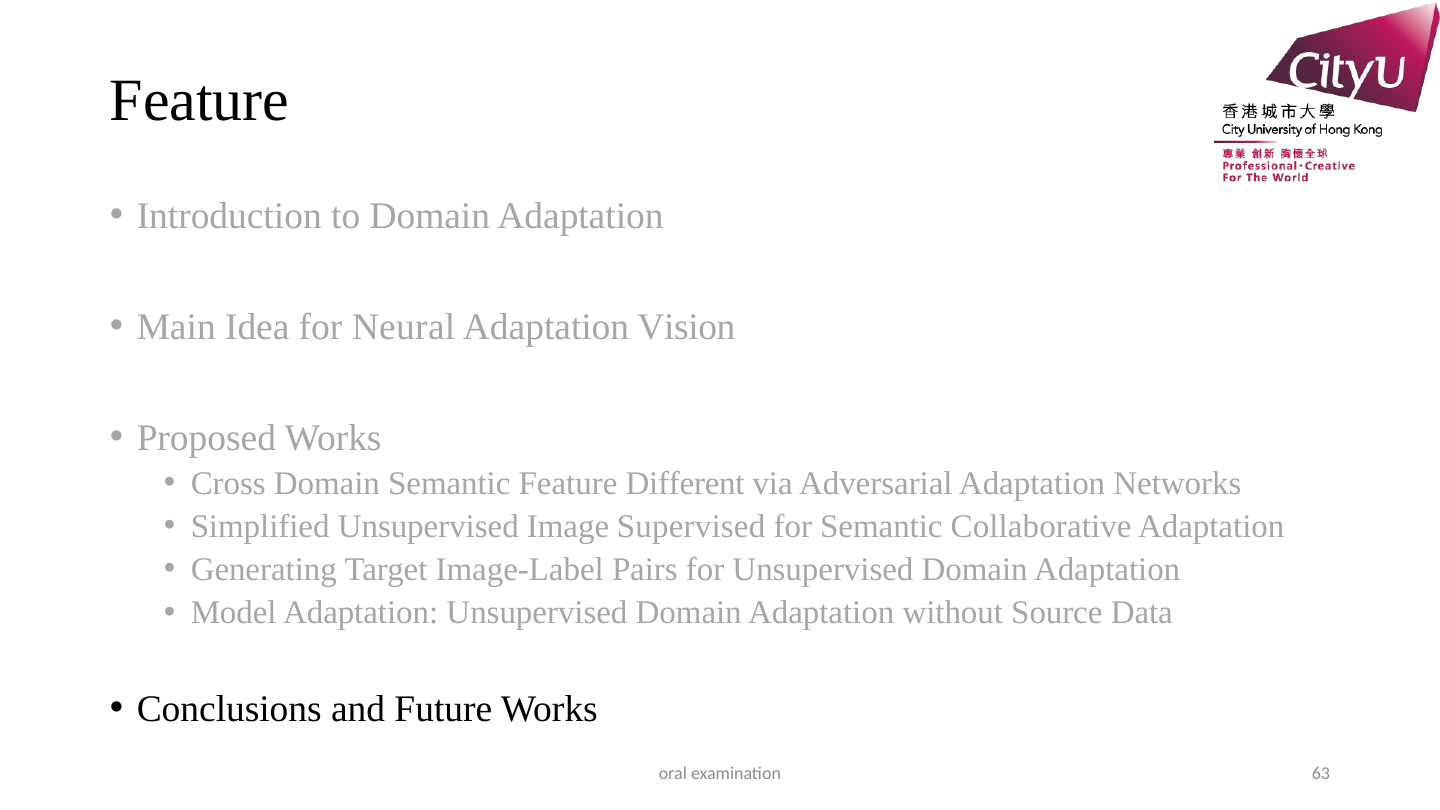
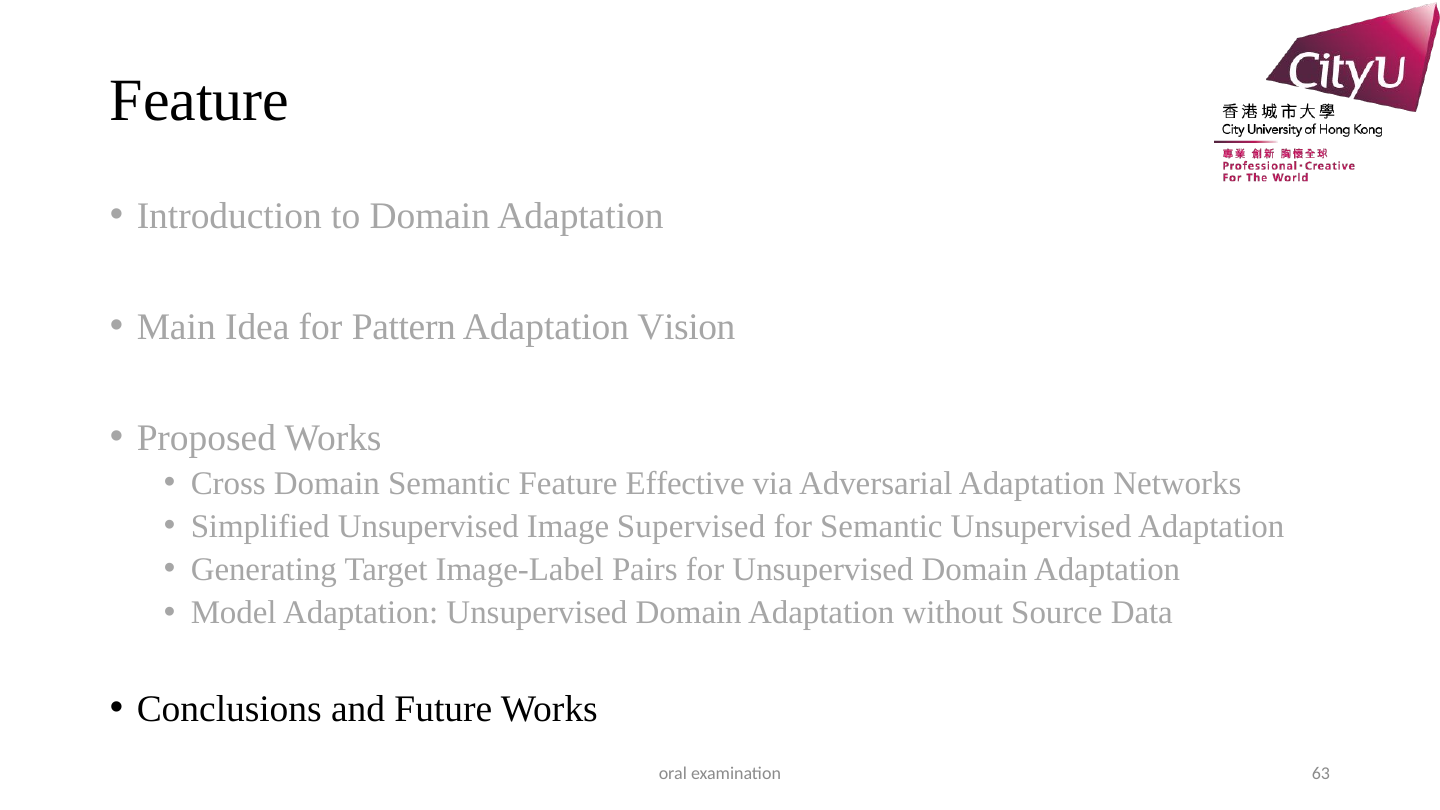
Neural: Neural -> Pattern (404, 327)
Different: Different -> Effective (685, 483)
Semantic Collaborative: Collaborative -> Unsupervised (1041, 526)
